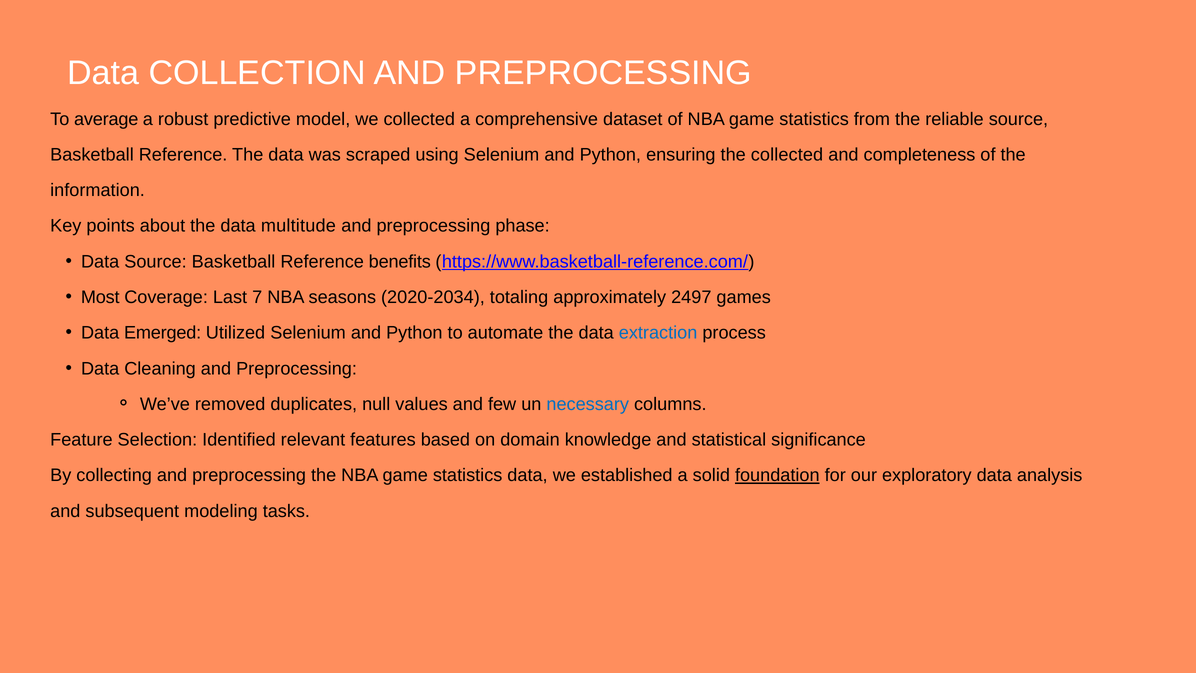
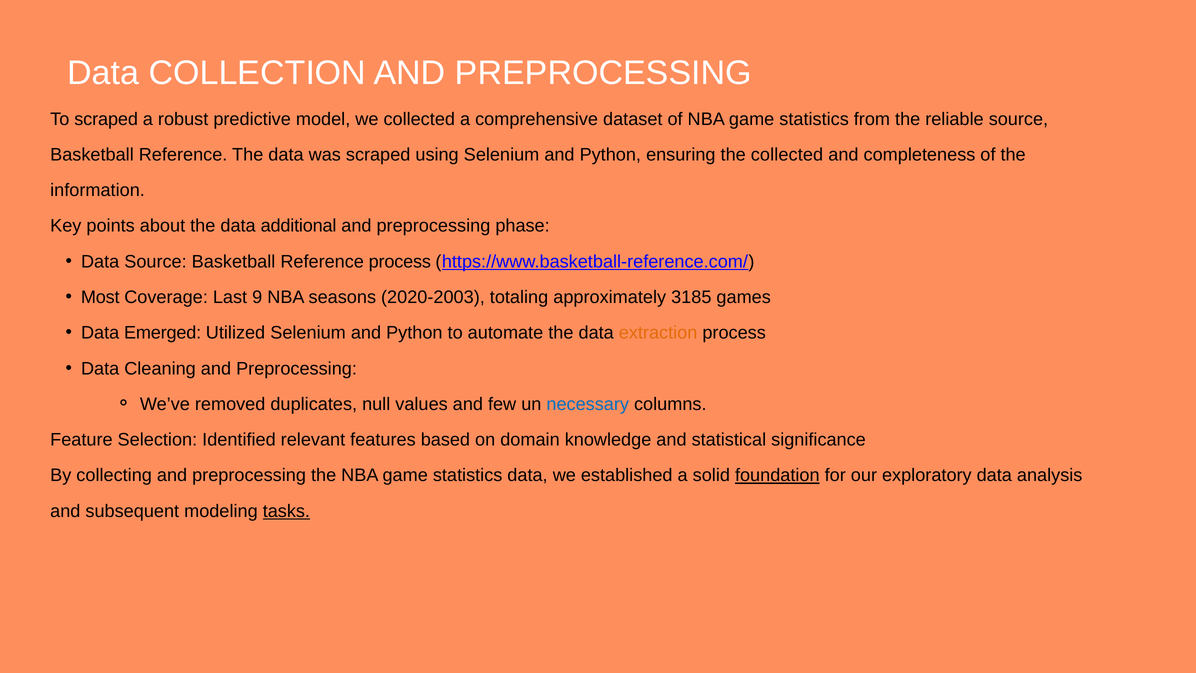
To average: average -> scraped (106, 119)
multitude: multitude -> additional (299, 226)
Reference benefits: benefits -> process (400, 262)
7: 7 -> 9 (257, 297)
2020-2034: 2020-2034 -> 2020-2003 (433, 297)
2497: 2497 -> 3185 (691, 297)
extraction colour: blue -> orange (658, 333)
tasks underline: none -> present (286, 511)
